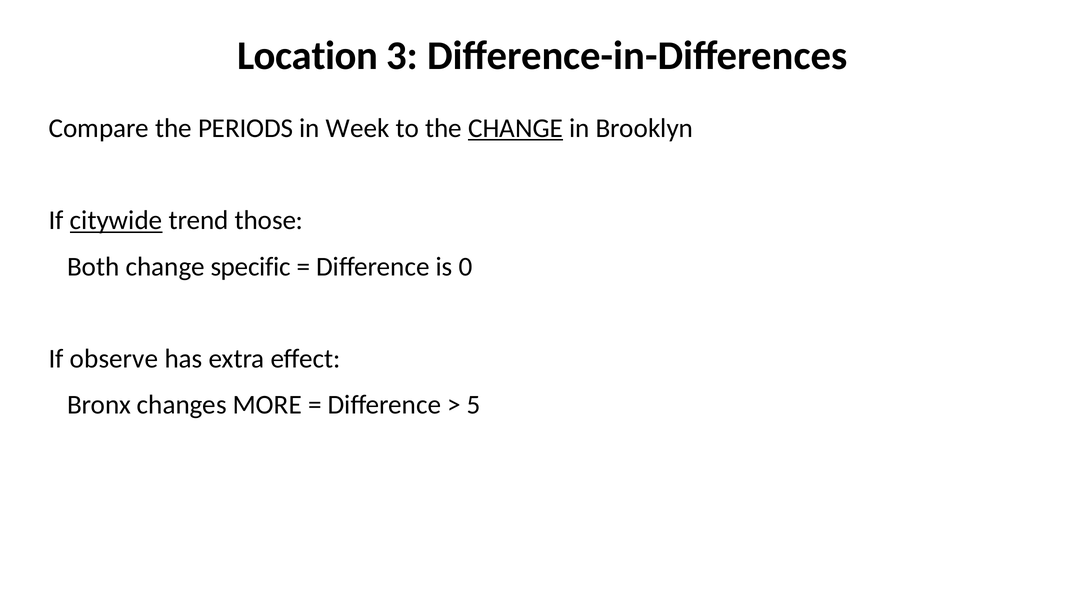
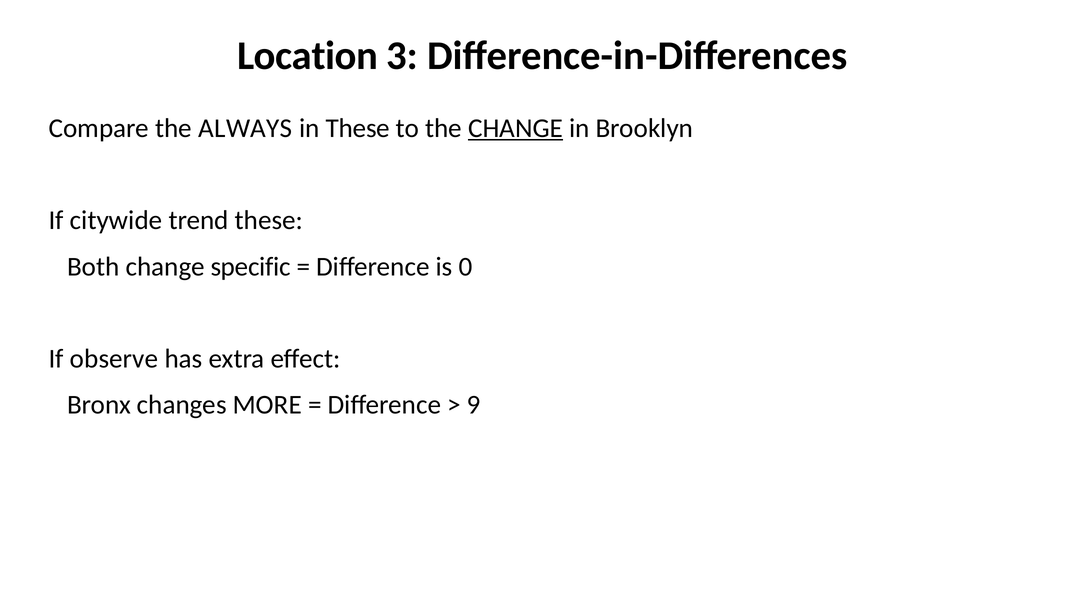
PERIODS: PERIODS -> ALWAYS (245, 128)
in Week: Week -> These (358, 128)
citywide underline: present -> none (116, 220)
trend those: those -> these (269, 220)
5: 5 -> 9 (474, 405)
